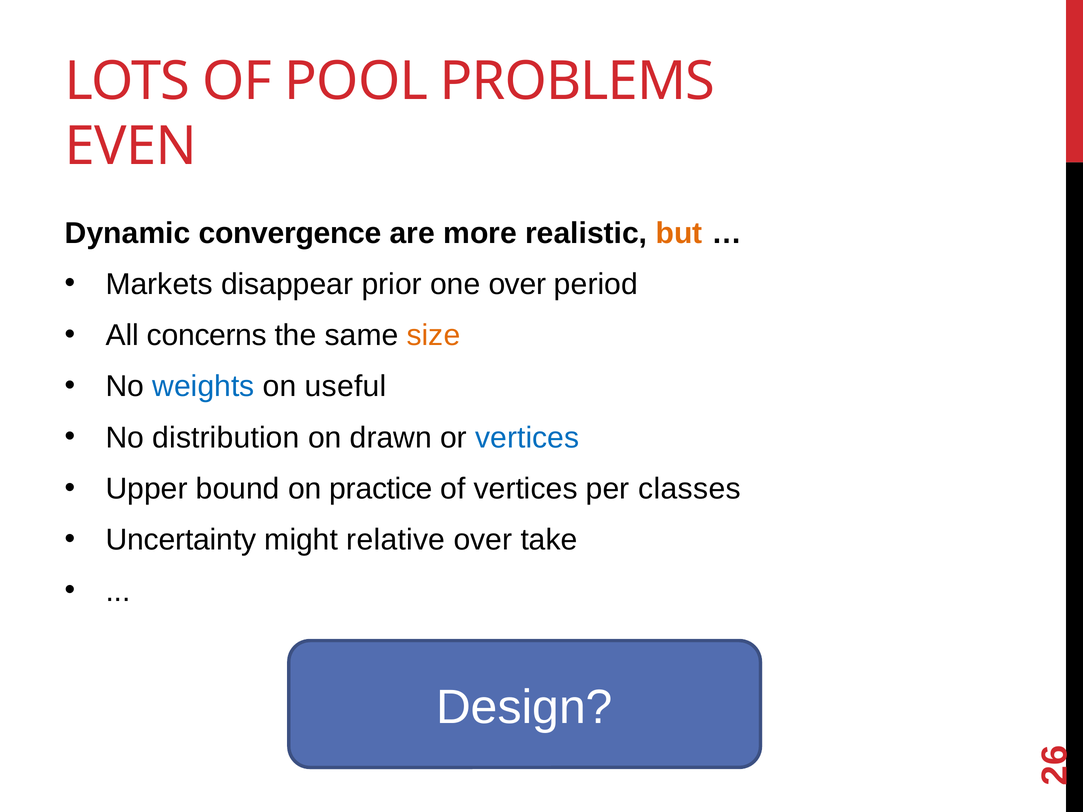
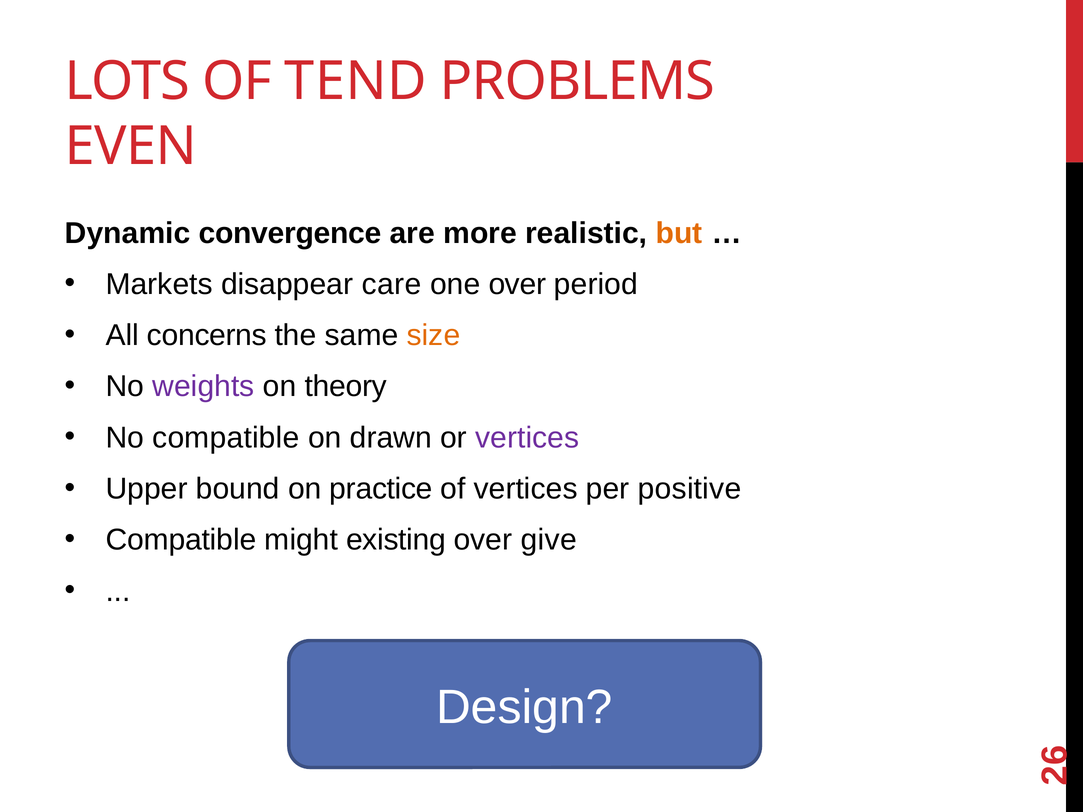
POOL: POOL -> TEND (356, 81)
prior: prior -> care (392, 284)
weights colour: blue -> purple (203, 387)
useful: useful -> theory (346, 387)
No distribution: distribution -> compatible (226, 438)
vertices colour: blue -> purple (527, 438)
classes: classes -> positive (690, 489)
Uncertainty: Uncertainty -> Compatible (181, 540)
relative: relative -> existing (396, 540)
take: take -> give (549, 540)
